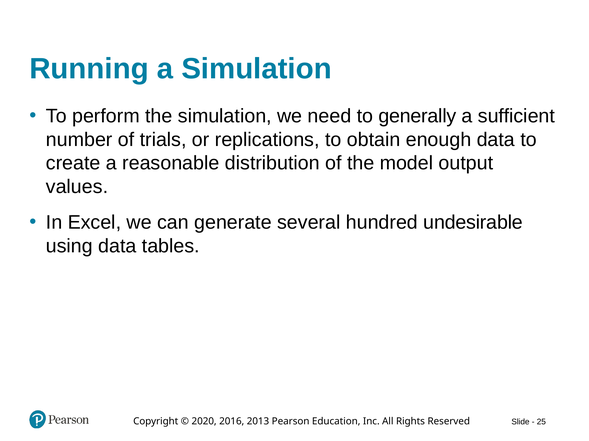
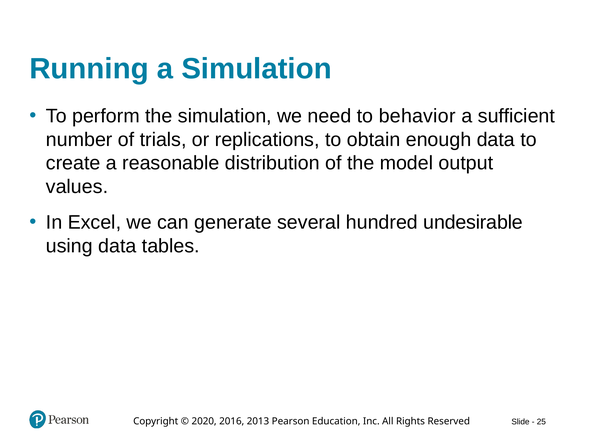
generally: generally -> behavior (417, 116)
